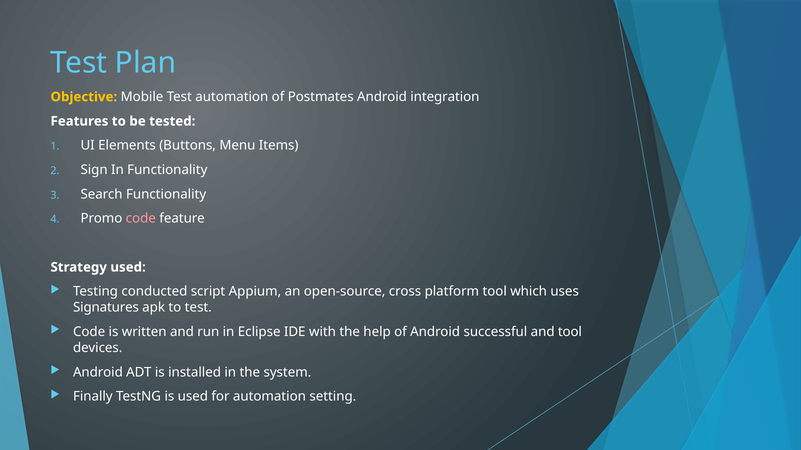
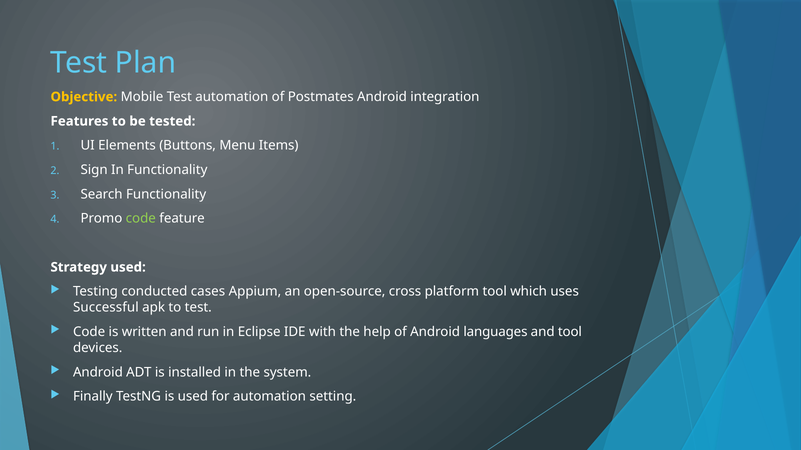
code colour: pink -> light green (141, 219)
script: script -> cases (208, 292)
Signatures: Signatures -> Successful (106, 308)
successful: successful -> languages (495, 332)
